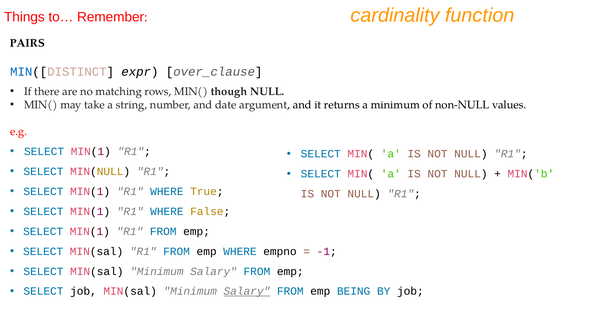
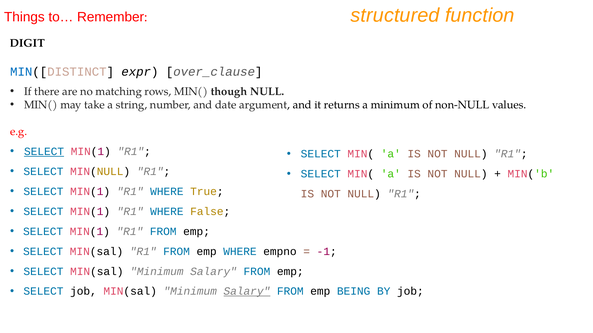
cardinality: cardinality -> structured (395, 15)
PAIRS: PAIRS -> DIGIT (27, 43)
SELECT underline: none -> present (44, 152)
